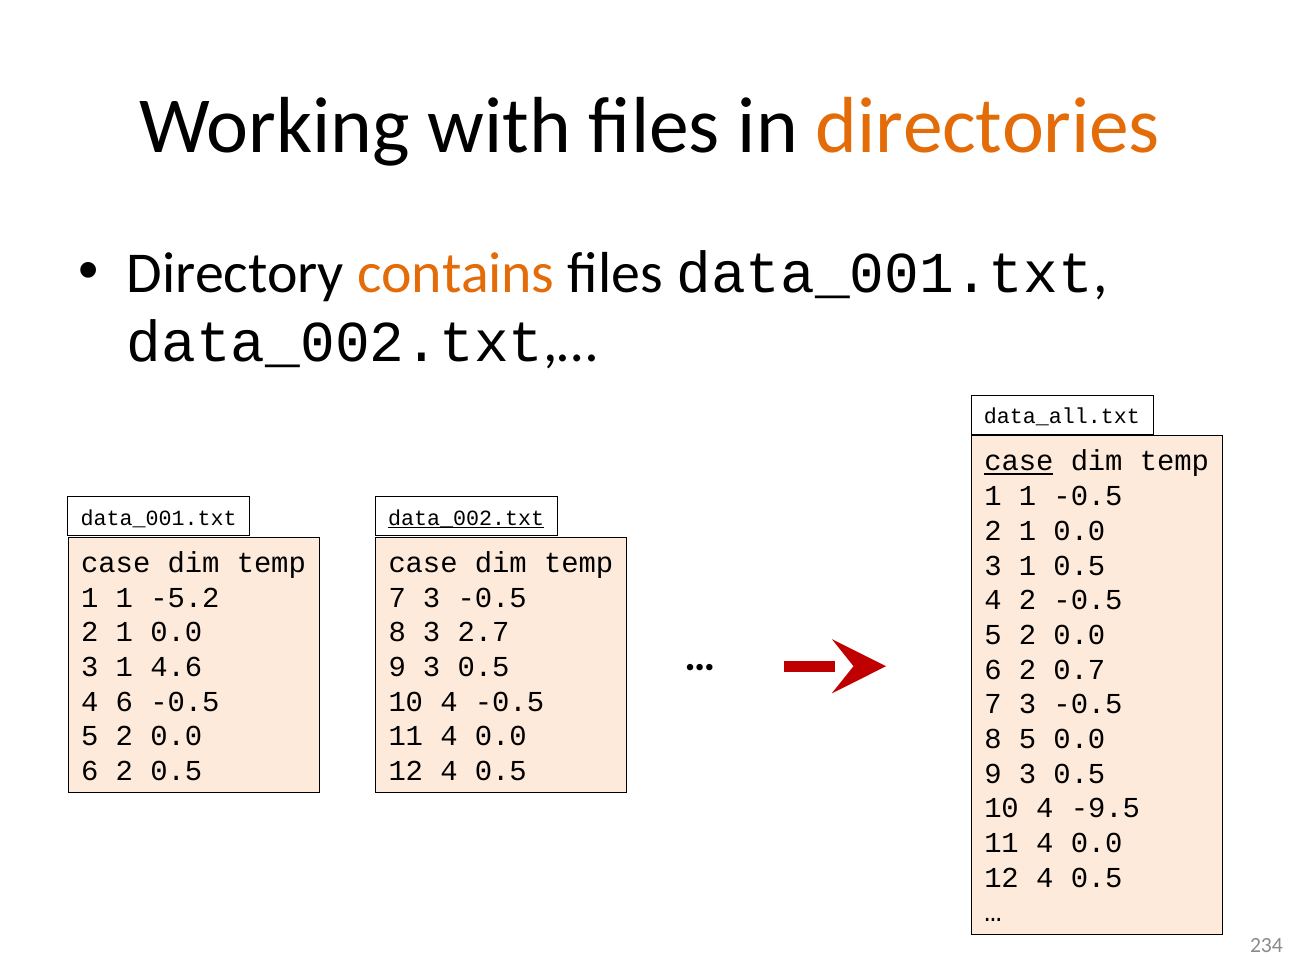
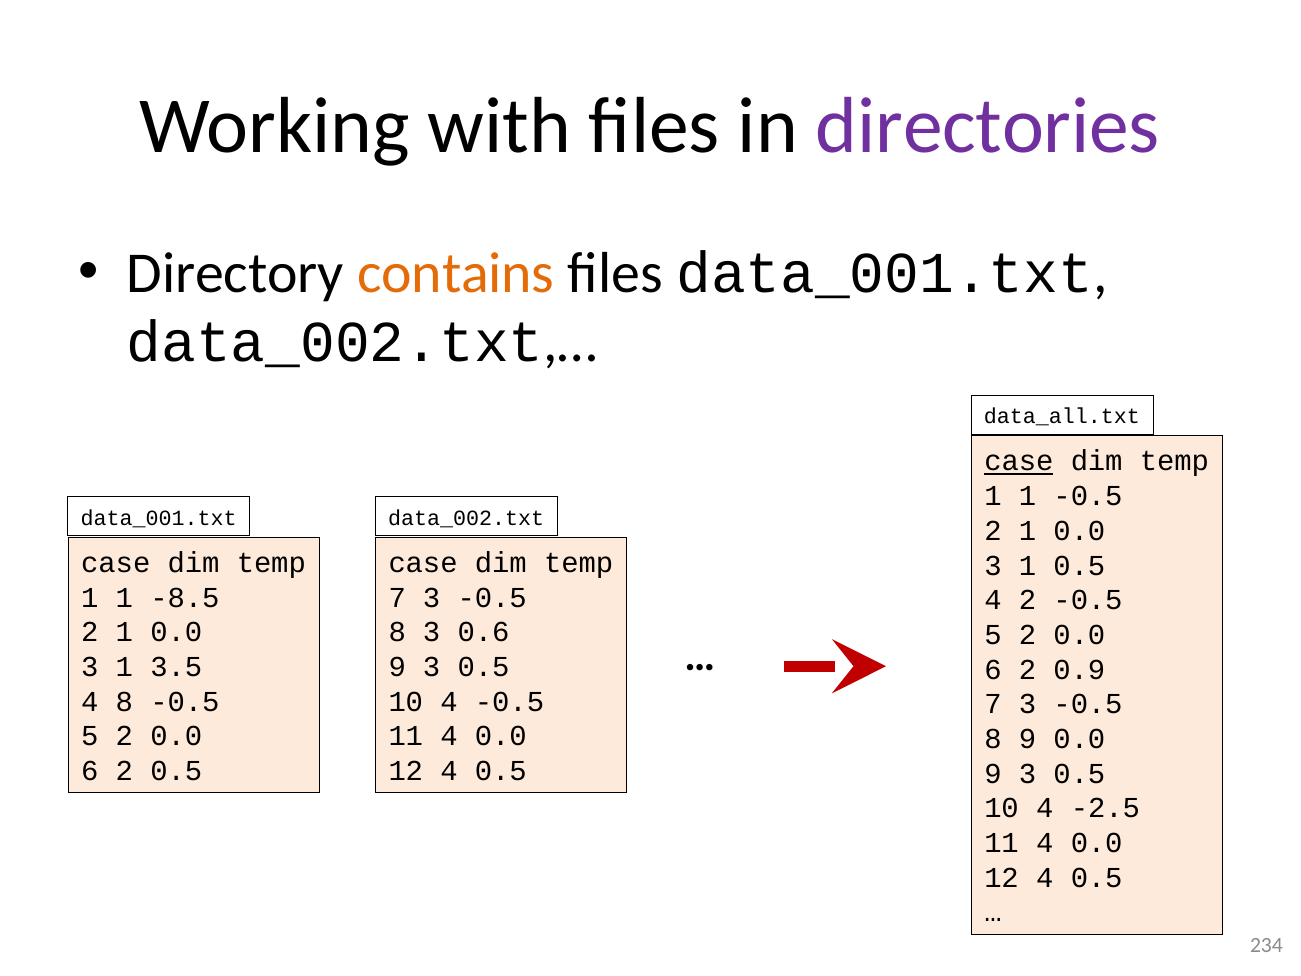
directories colour: orange -> purple (988, 126)
data_002.txt underline: present -> none (466, 518)
-5.2: -5.2 -> -8.5 (185, 597)
2.7: 2.7 -> 0.6 (484, 632)
4.6: 4.6 -> 3.5 (176, 667)
0.7: 0.7 -> 0.9 (1079, 669)
4 6: 6 -> 8 (124, 701)
8 5: 5 -> 9 (1027, 739)
-9.5: -9.5 -> -2.5 (1105, 808)
